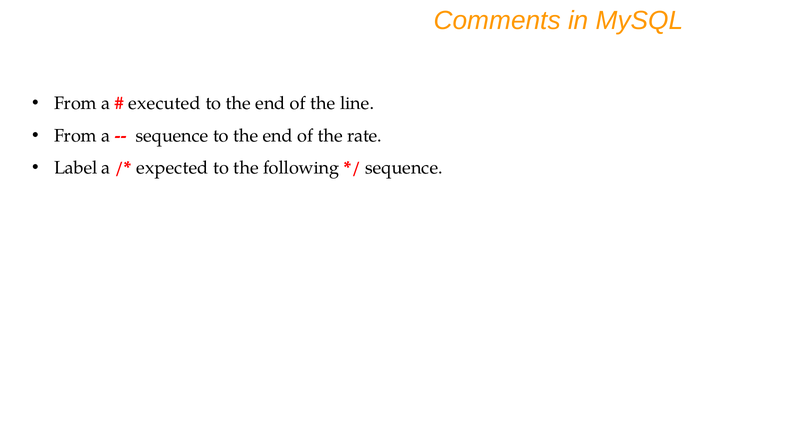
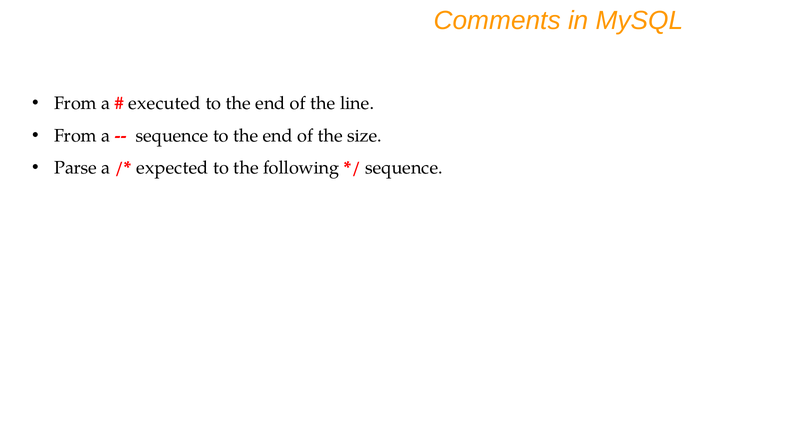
rate: rate -> size (365, 136)
Label: Label -> Parse (76, 168)
